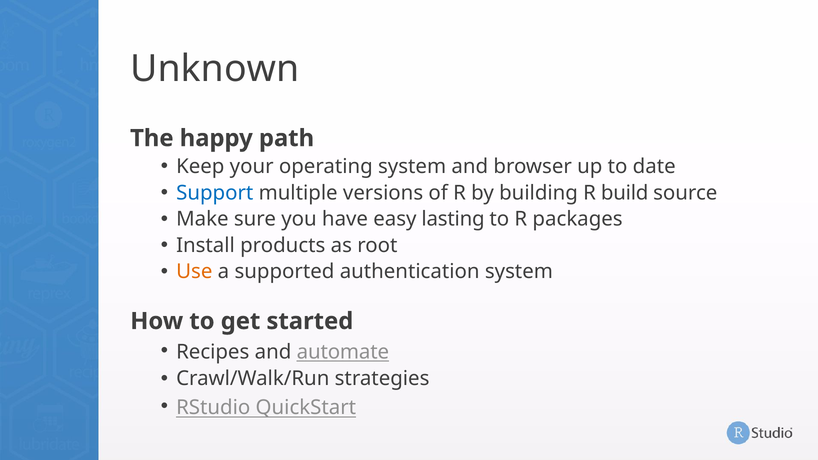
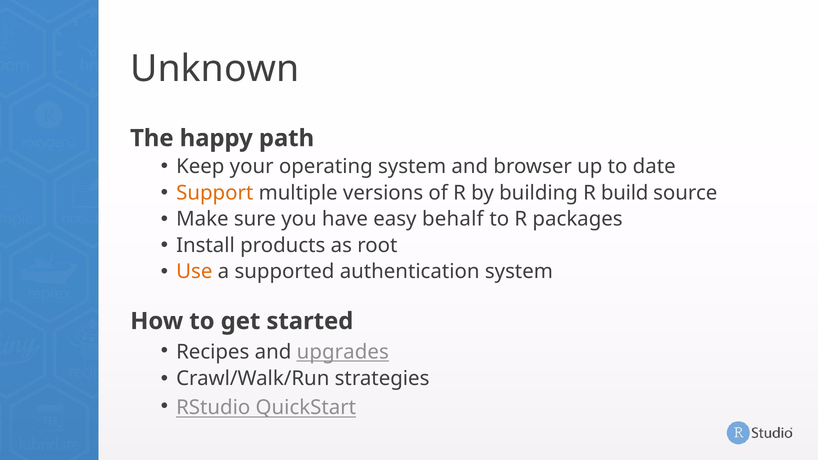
Support colour: blue -> orange (215, 193)
lasting: lasting -> behalf (453, 219)
automate: automate -> upgrades (343, 352)
